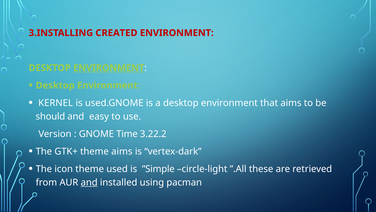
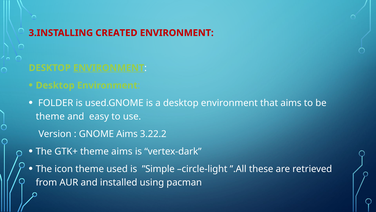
KERNEL: KERNEL -> FOLDER (56, 103)
should: should -> theme (50, 116)
GNOME Time: Time -> Aims (127, 134)
and underline: present -> none (89, 182)
